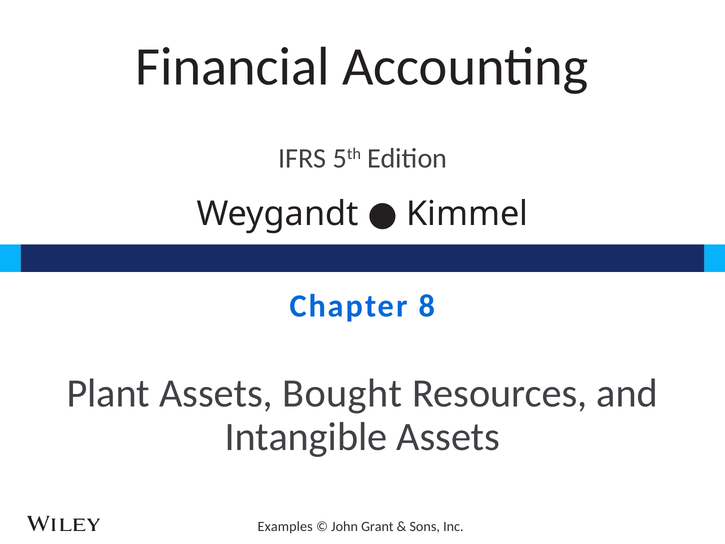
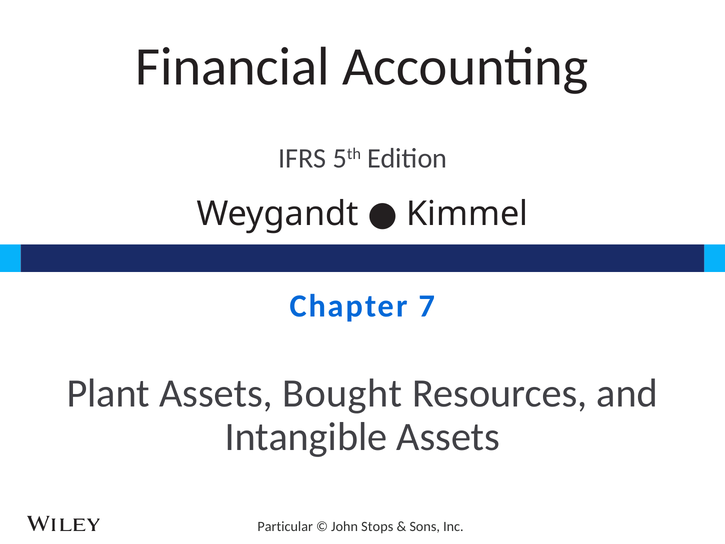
8: 8 -> 7 (427, 306)
Examples: Examples -> Particular (285, 527)
Grant: Grant -> Stops (377, 527)
